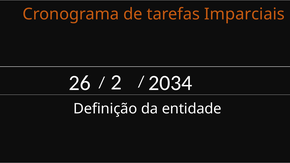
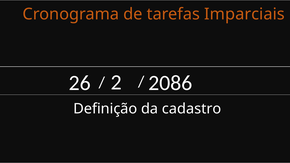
2034: 2034 -> 2086 (170, 83)
entidade: entidade -> cadastro (192, 109)
